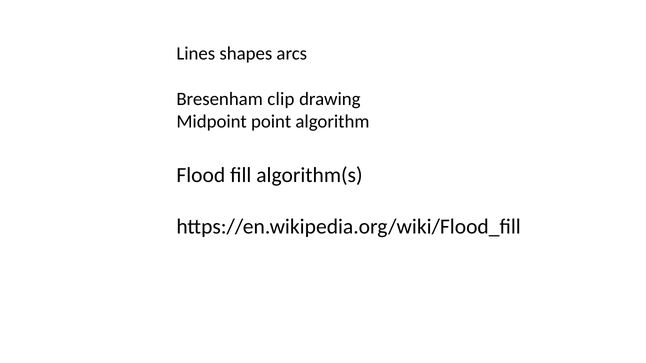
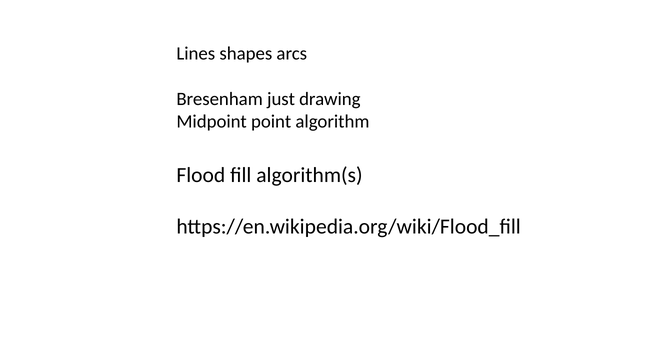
clip: clip -> just (281, 99)
